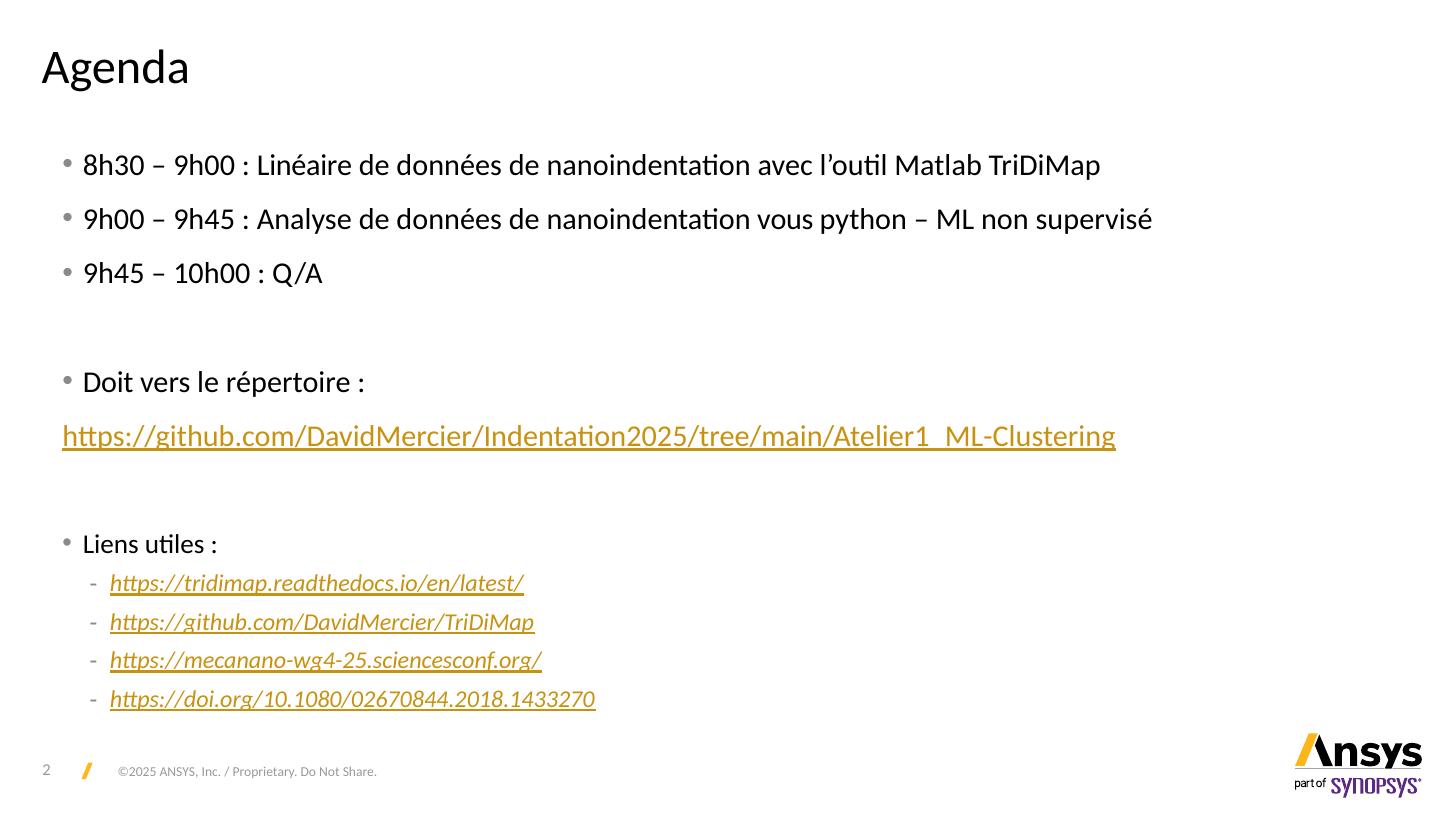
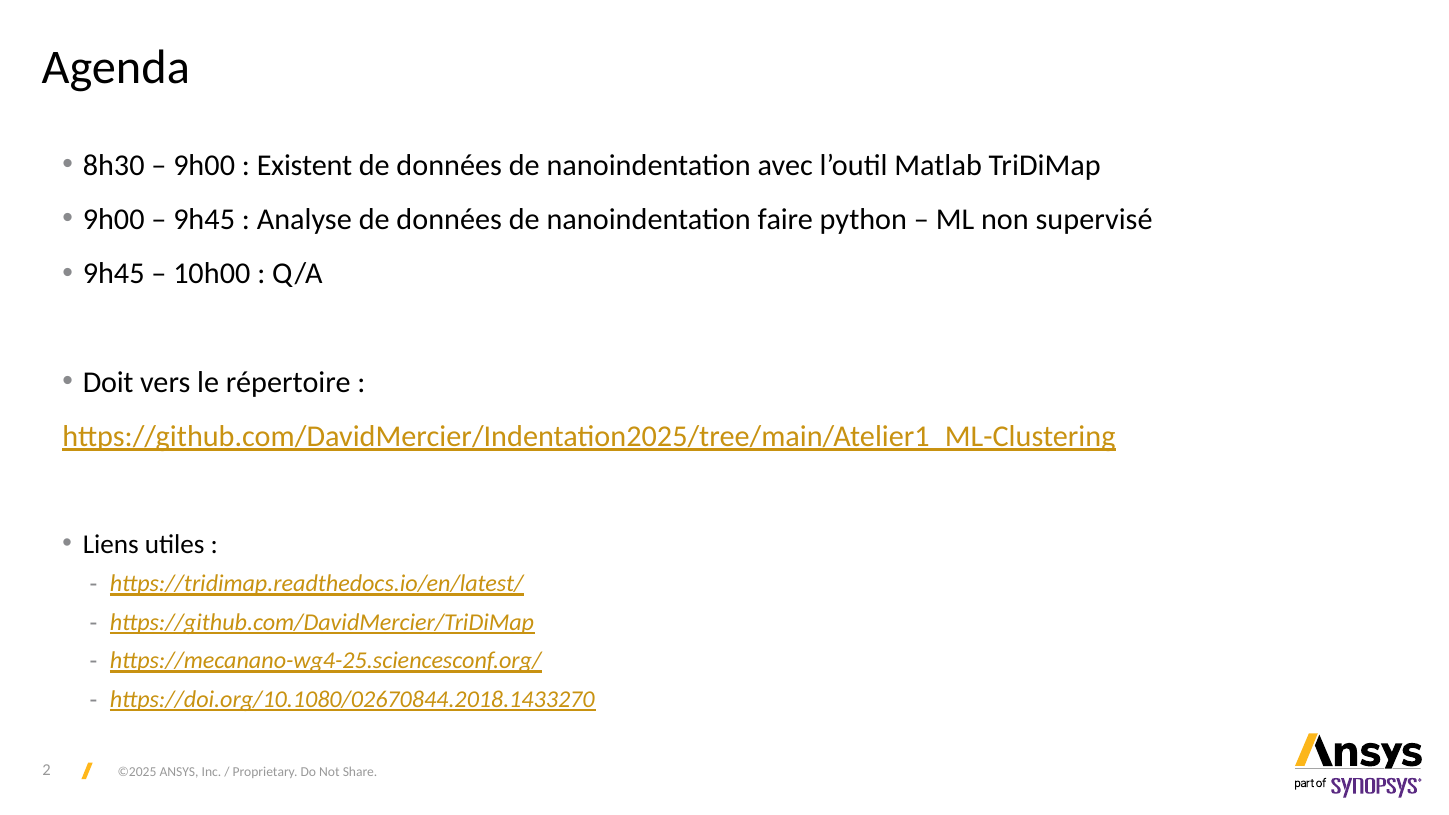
Linéaire: Linéaire -> Existent (305, 165)
vous: vous -> faire (785, 219)
